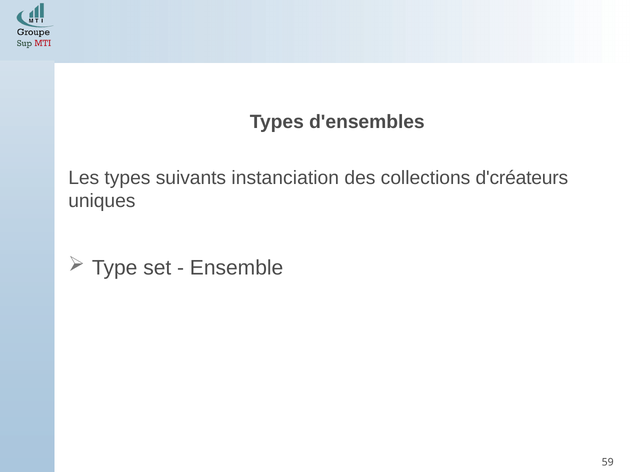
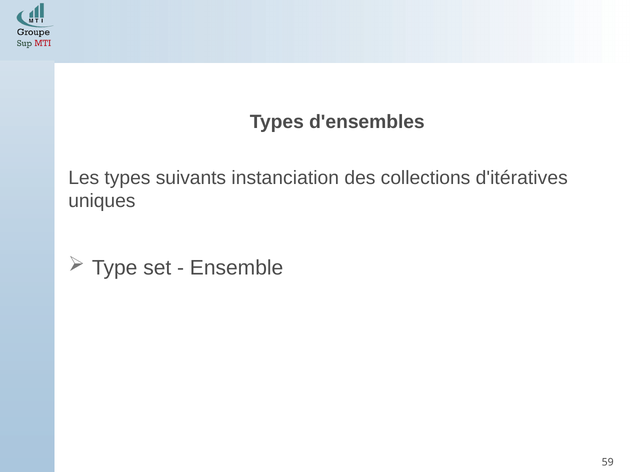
d'créateurs: d'créateurs -> d'itératives (522, 178)
